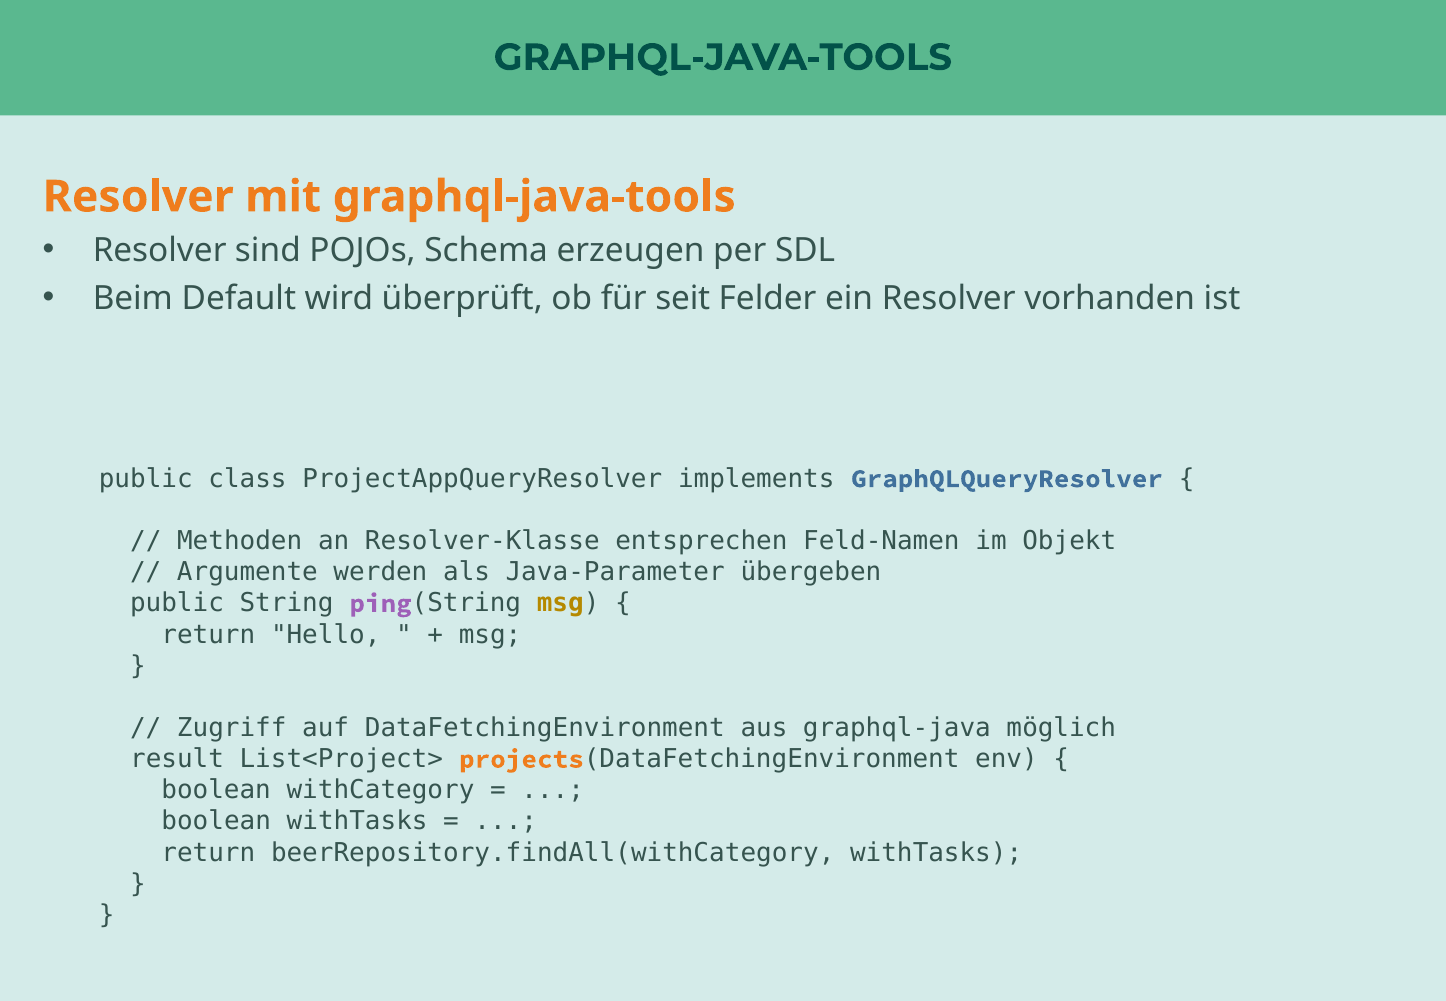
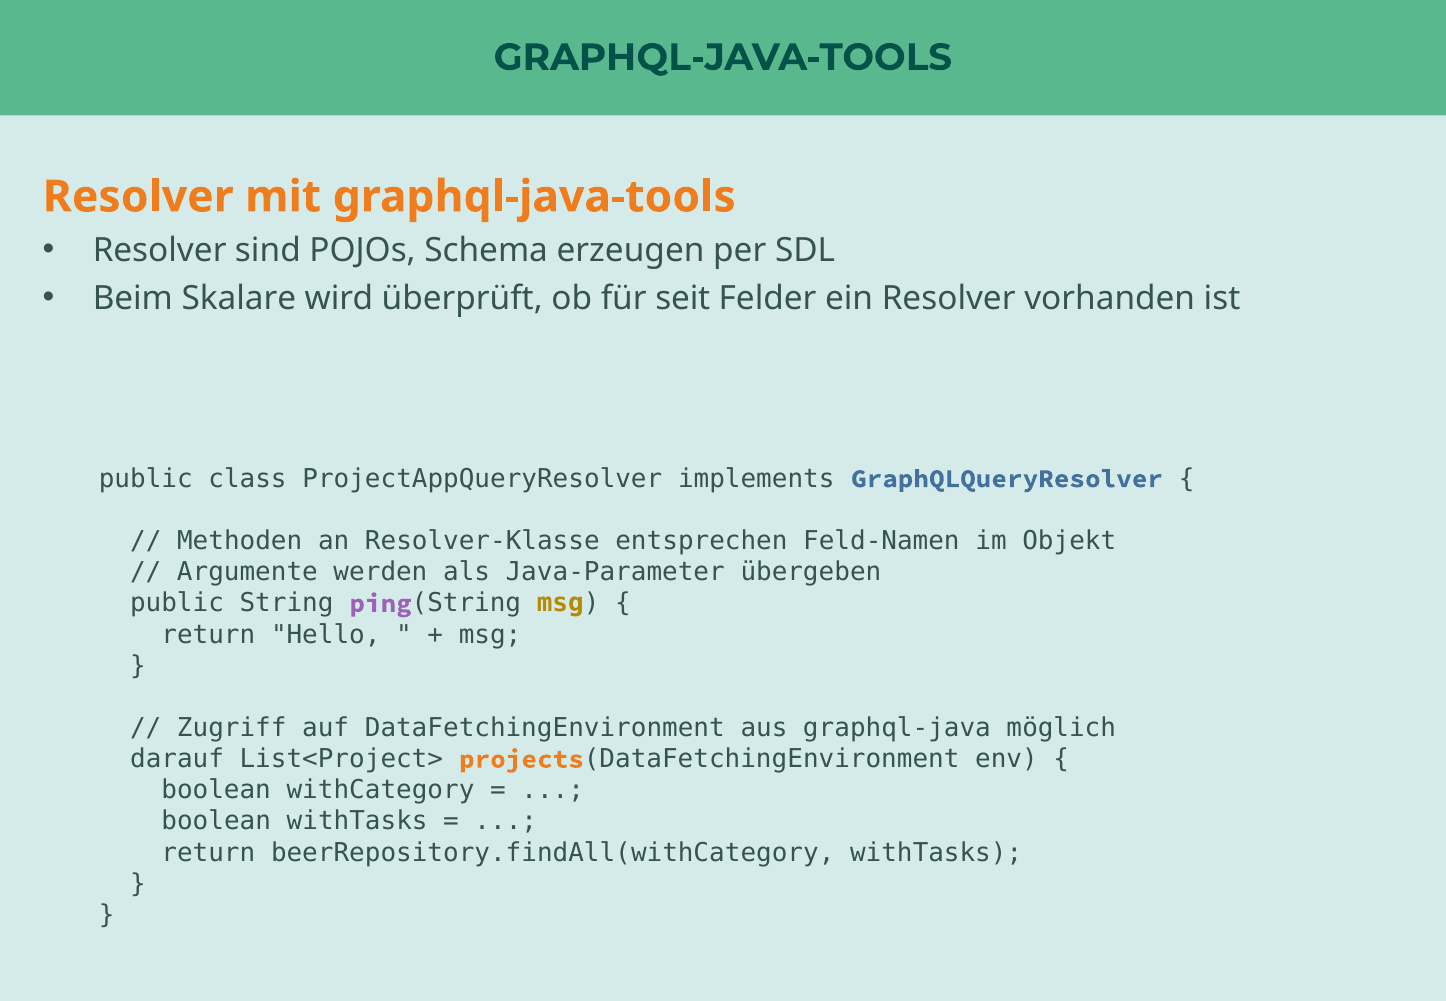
Default: Default -> Skalare (239, 299)
result: result -> darauf (177, 759)
